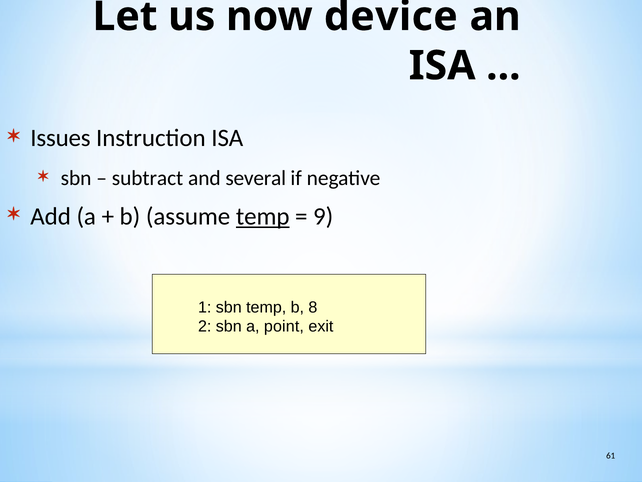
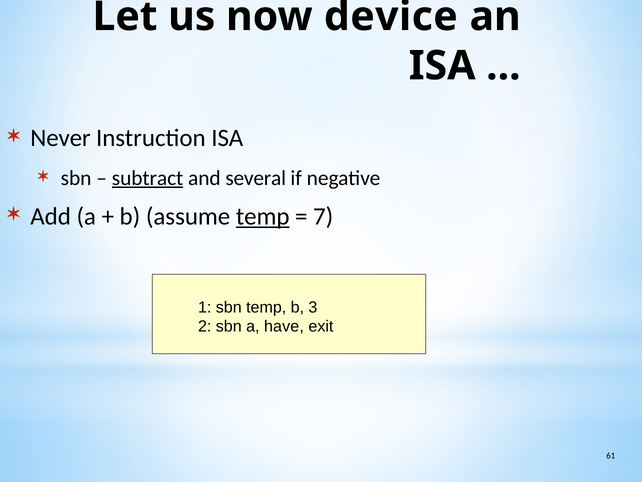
Issues: Issues -> Never (60, 138)
subtract underline: none -> present (148, 178)
9: 9 -> 7 (323, 216)
8: 8 -> 3 (313, 307)
point: point -> have (284, 326)
